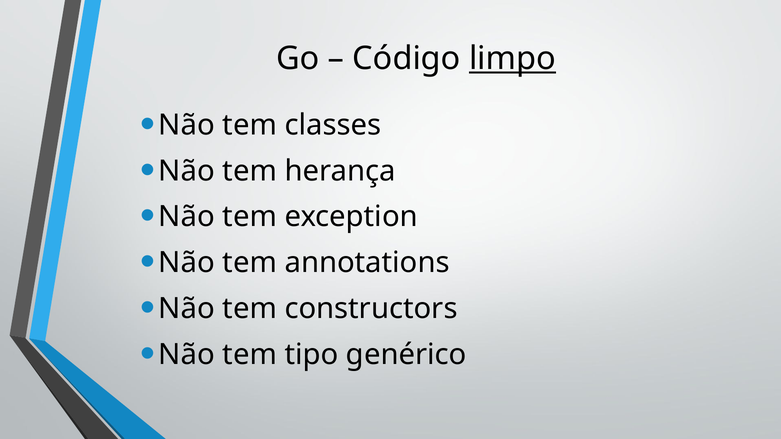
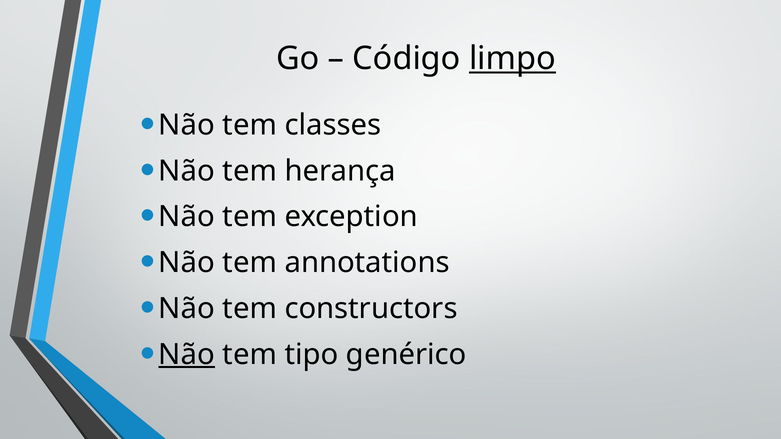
Não underline: none -> present (187, 355)
